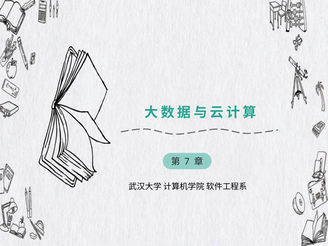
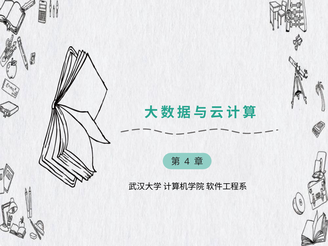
7: 7 -> 4 (187, 162)
